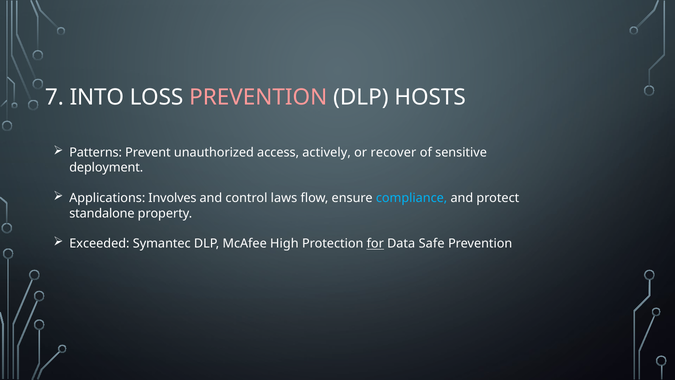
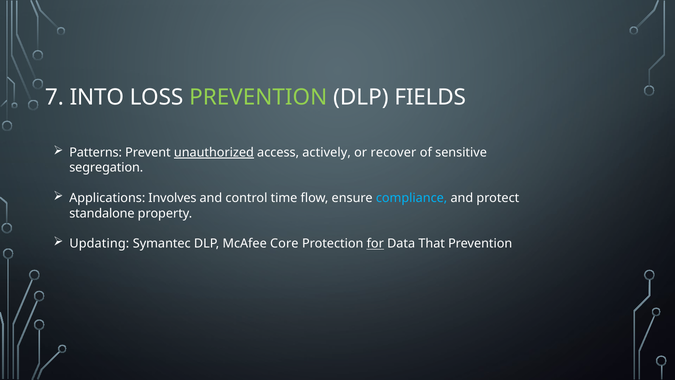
PREVENTION colour: pink -> light green (258, 97)
HOSTS: HOSTS -> FIELDS (430, 97)
unauthorized underline: none -> present (214, 152)
deployment: deployment -> segregation (106, 168)
laws: laws -> time (284, 198)
Exceeded: Exceeded -> Updating (99, 244)
High: High -> Core (284, 244)
Safe: Safe -> That (432, 244)
